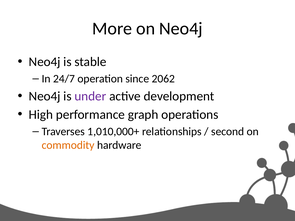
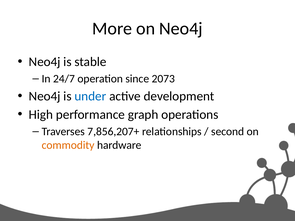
2062: 2062 -> 2073 (163, 79)
under colour: purple -> blue (90, 96)
1,010,000+: 1,010,000+ -> 7,856,207+ (113, 132)
